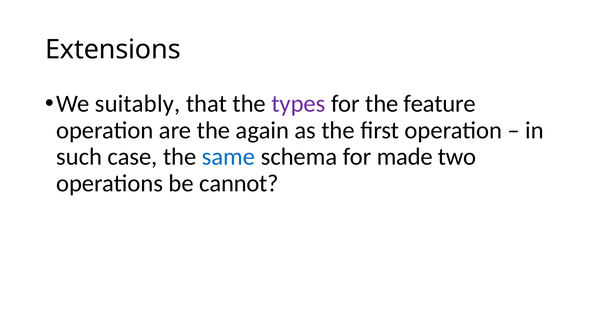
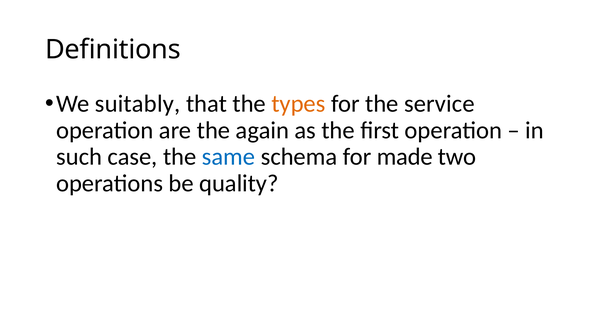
Extensions: Extensions -> Definitions (113, 50)
types colour: purple -> orange (298, 104)
feature: feature -> service (439, 104)
cannot: cannot -> quality (239, 184)
